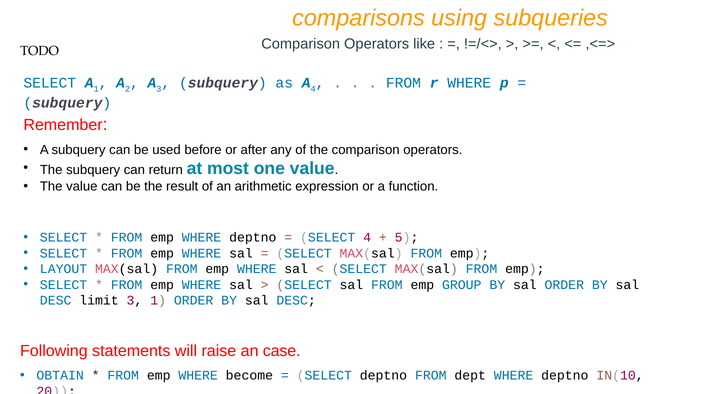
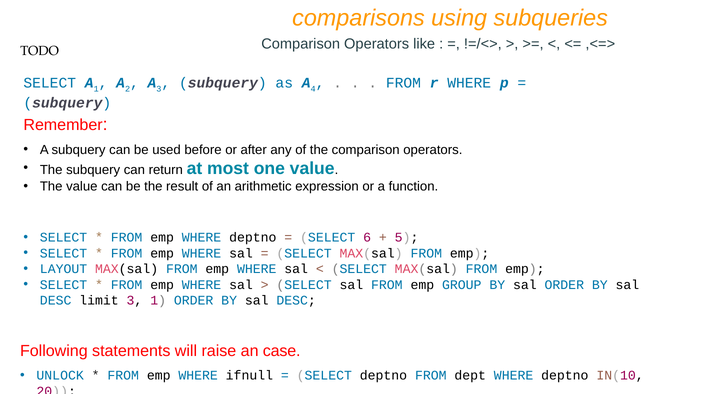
SELECT 4: 4 -> 6 (367, 238)
OBTAIN: OBTAIN -> UNLOCK (60, 376)
become: become -> ifnull (249, 376)
